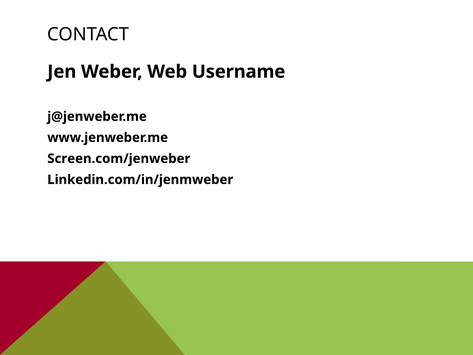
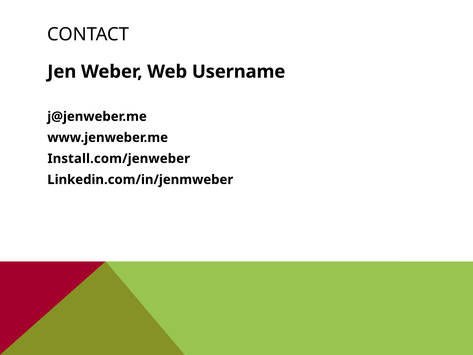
Screen.com/jenweber: Screen.com/jenweber -> Install.com/jenweber (119, 159)
